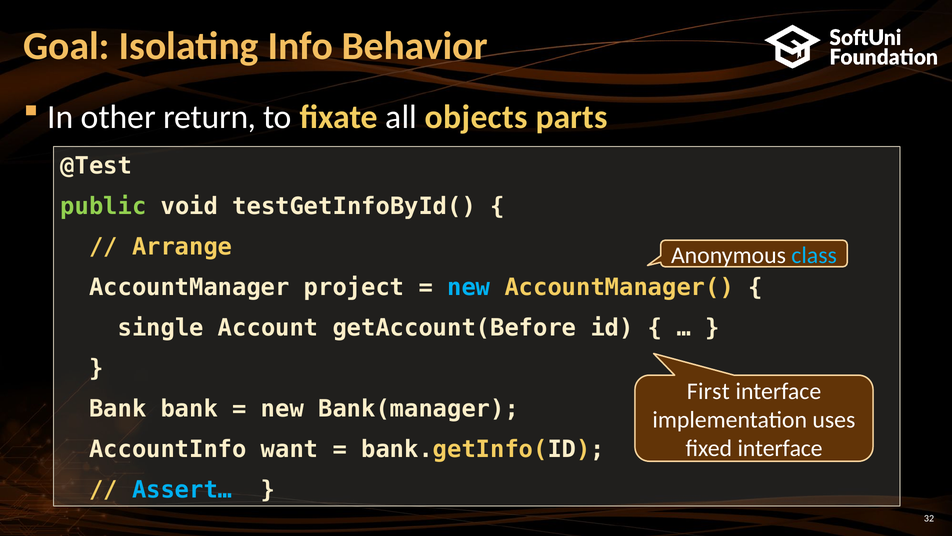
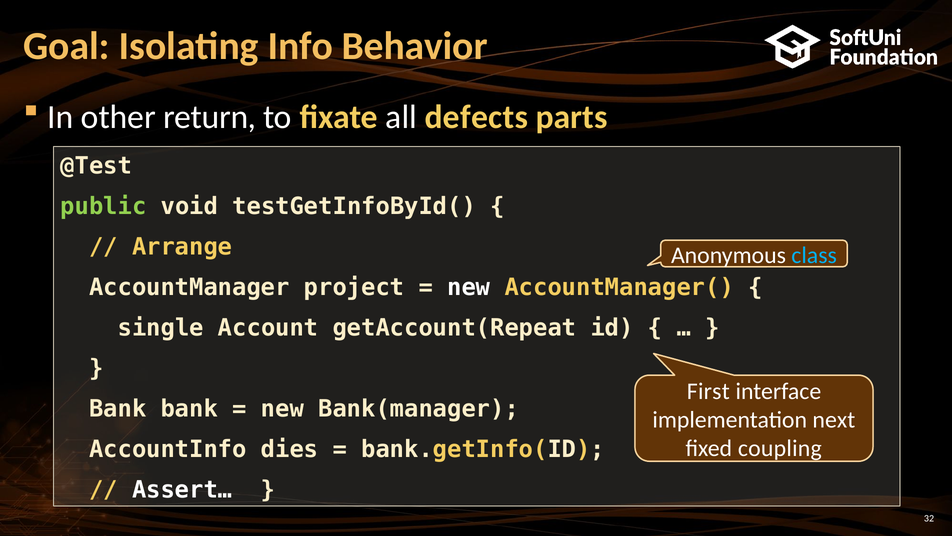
objects: objects -> defects (476, 117)
new colour: light blue -> white (469, 287)
getAccount(Before: getAccount(Before -> getAccount(Repeat (454, 328)
uses: uses -> next (834, 420)
fixed interface: interface -> coupling (780, 448)
want: want -> dies (290, 449)
Assert… colour: light blue -> white (182, 490)
